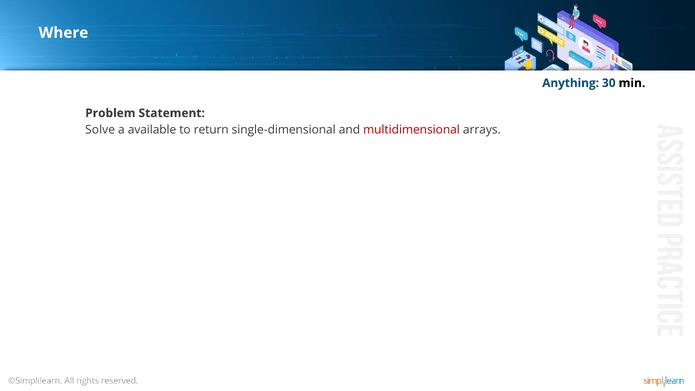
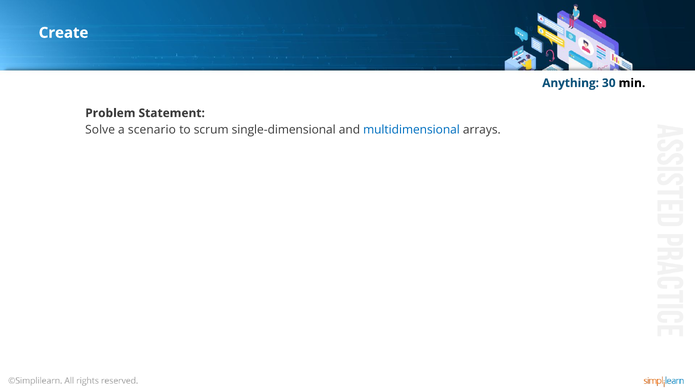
Where: Where -> Create (64, 33)
available: available -> scenario (152, 130)
return: return -> scrum (211, 130)
multidimensional colour: red -> blue (411, 130)
